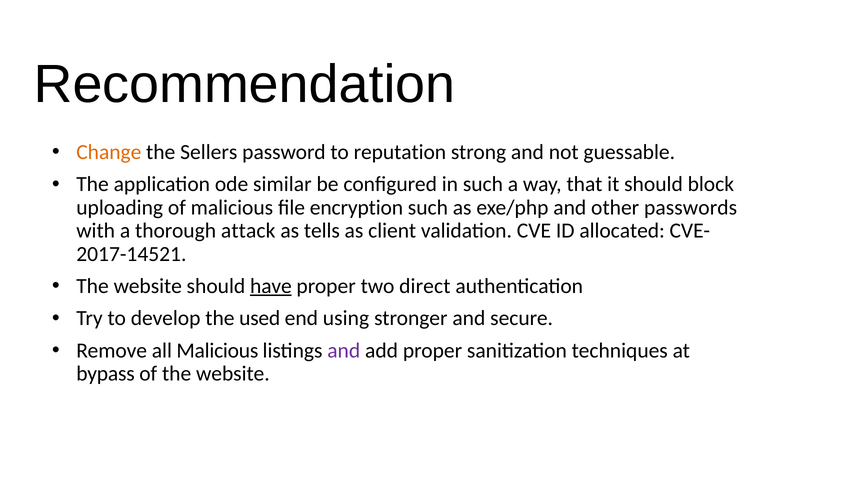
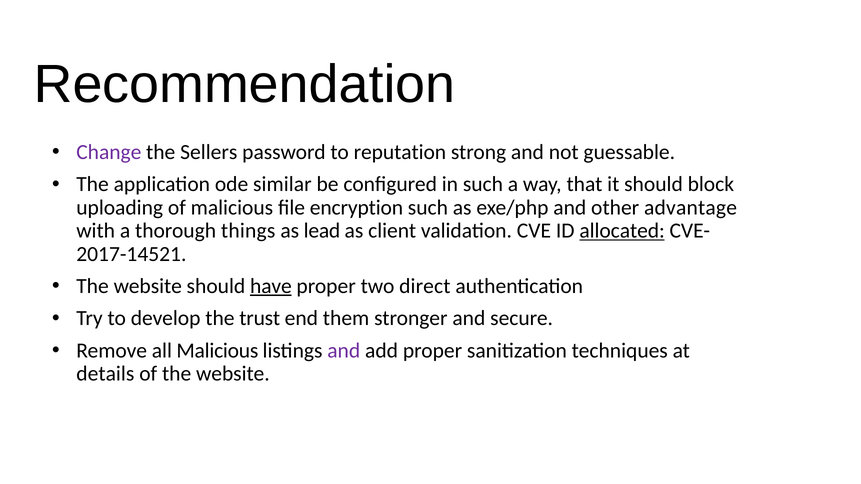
Change colour: orange -> purple (109, 152)
passwords: passwords -> advantage (691, 208)
attack: attack -> things (248, 231)
tells: tells -> lead (322, 231)
allocated underline: none -> present (622, 231)
used: used -> trust (260, 319)
using: using -> them (346, 319)
bypass: bypass -> details (105, 374)
